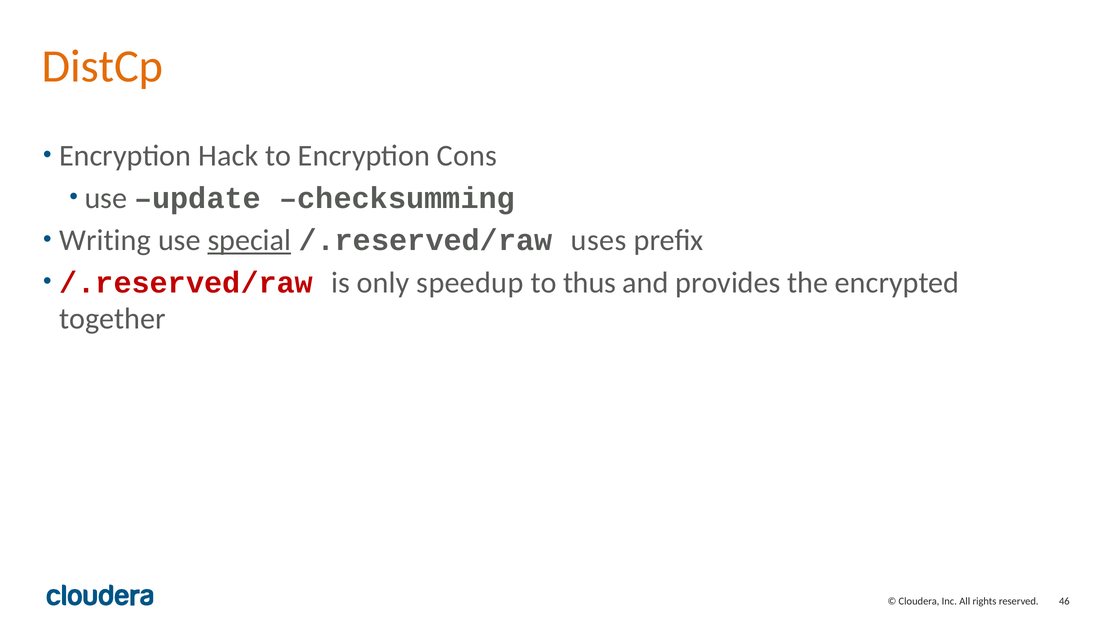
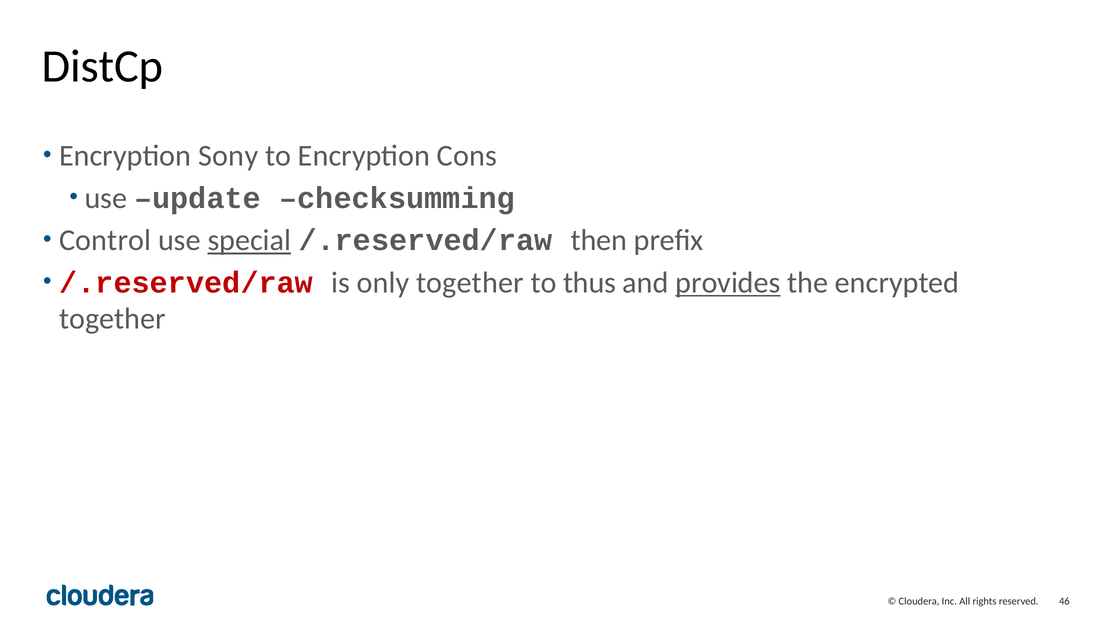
DistCp colour: orange -> black (103, 66)
Hack: Hack -> Sony (228, 156)
Writing: Writing -> Control (105, 240)
uses: uses -> then (599, 240)
only speedup: speedup -> together (470, 282)
provides underline: none -> present (728, 282)
